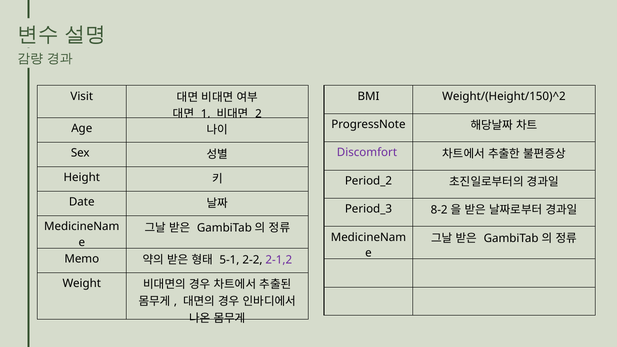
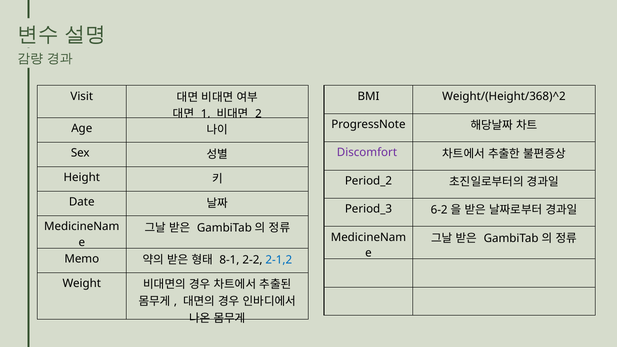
Weight/(Height/150)^2: Weight/(Height/150)^2 -> Weight/(Height/368)^2 (504, 96)
8-2: 8-2 -> 6-2 (439, 210)
5-1: 5-1 -> 8-1 (229, 260)
2-1,2 colour: purple -> blue (279, 260)
